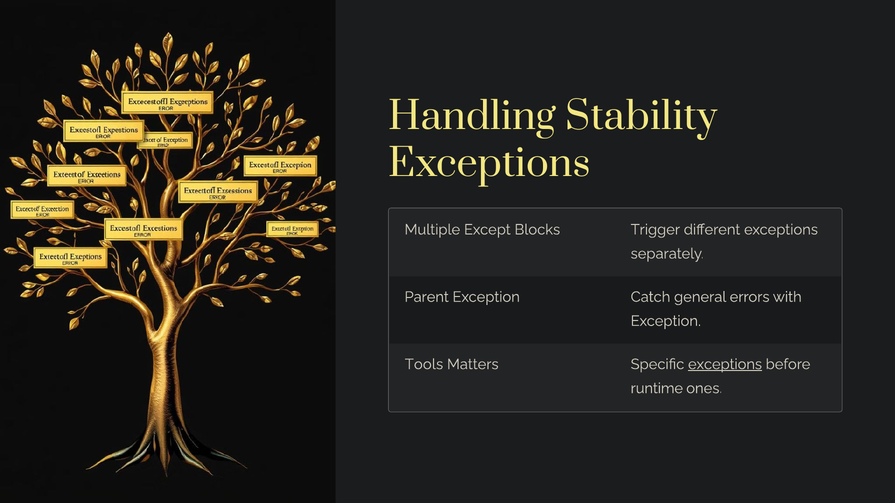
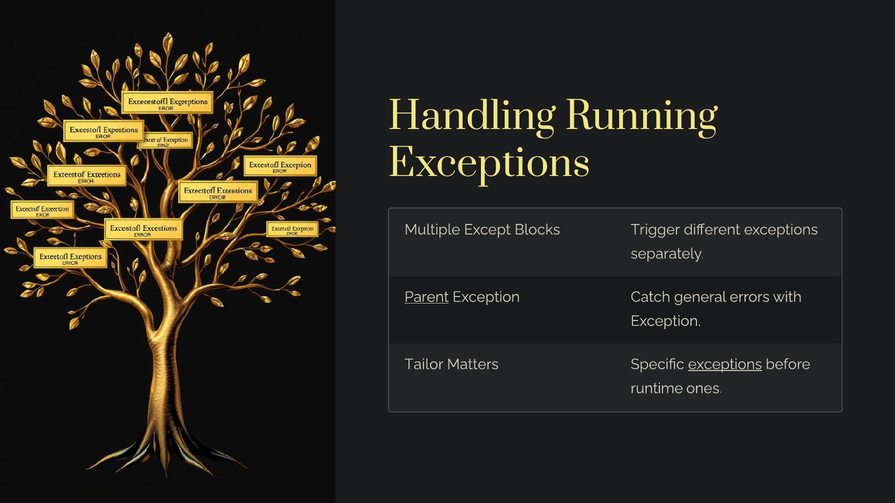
Stability: Stability -> Running (642, 117)
Parent underline: none -> present (427, 297)
Tools: Tools -> Tailor (424, 365)
